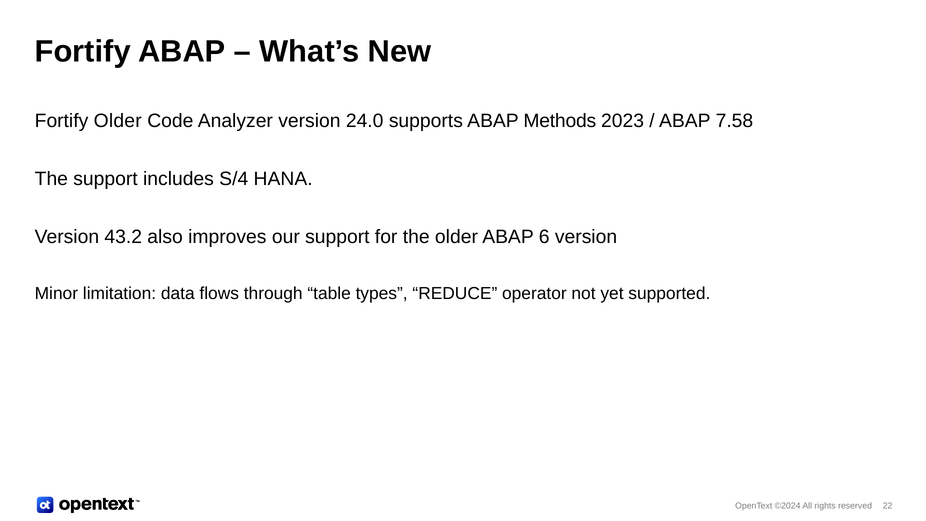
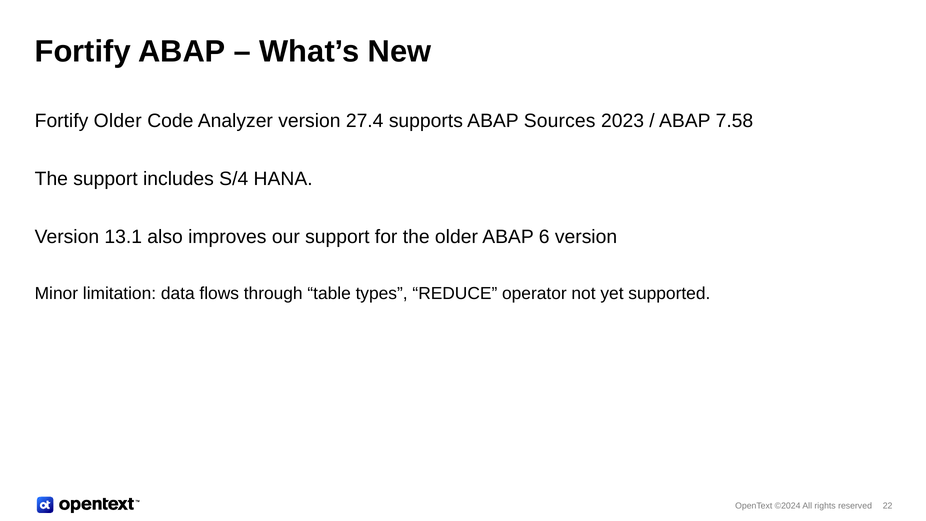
24.0: 24.0 -> 27.4 (365, 121)
Methods: Methods -> Sources (560, 121)
43.2: 43.2 -> 13.1 (123, 237)
